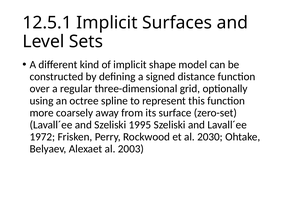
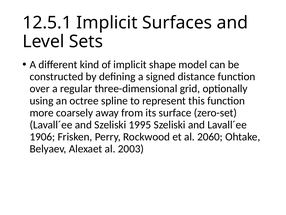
1972: 1972 -> 1906 (42, 137)
2030: 2030 -> 2060 (210, 137)
